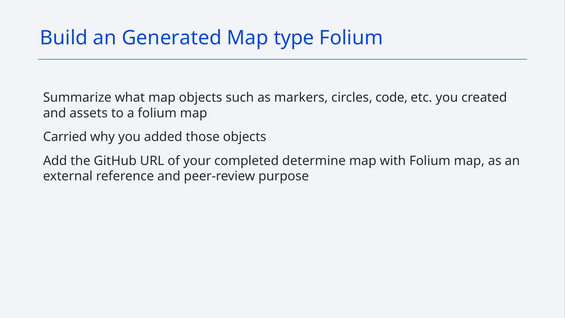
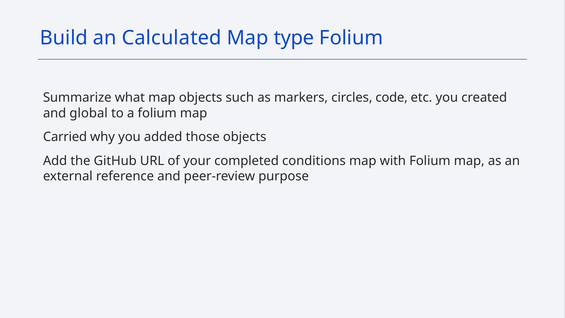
Generated: Generated -> Calculated (172, 38)
assets: assets -> global (89, 113)
determine: determine -> conditions (314, 161)
